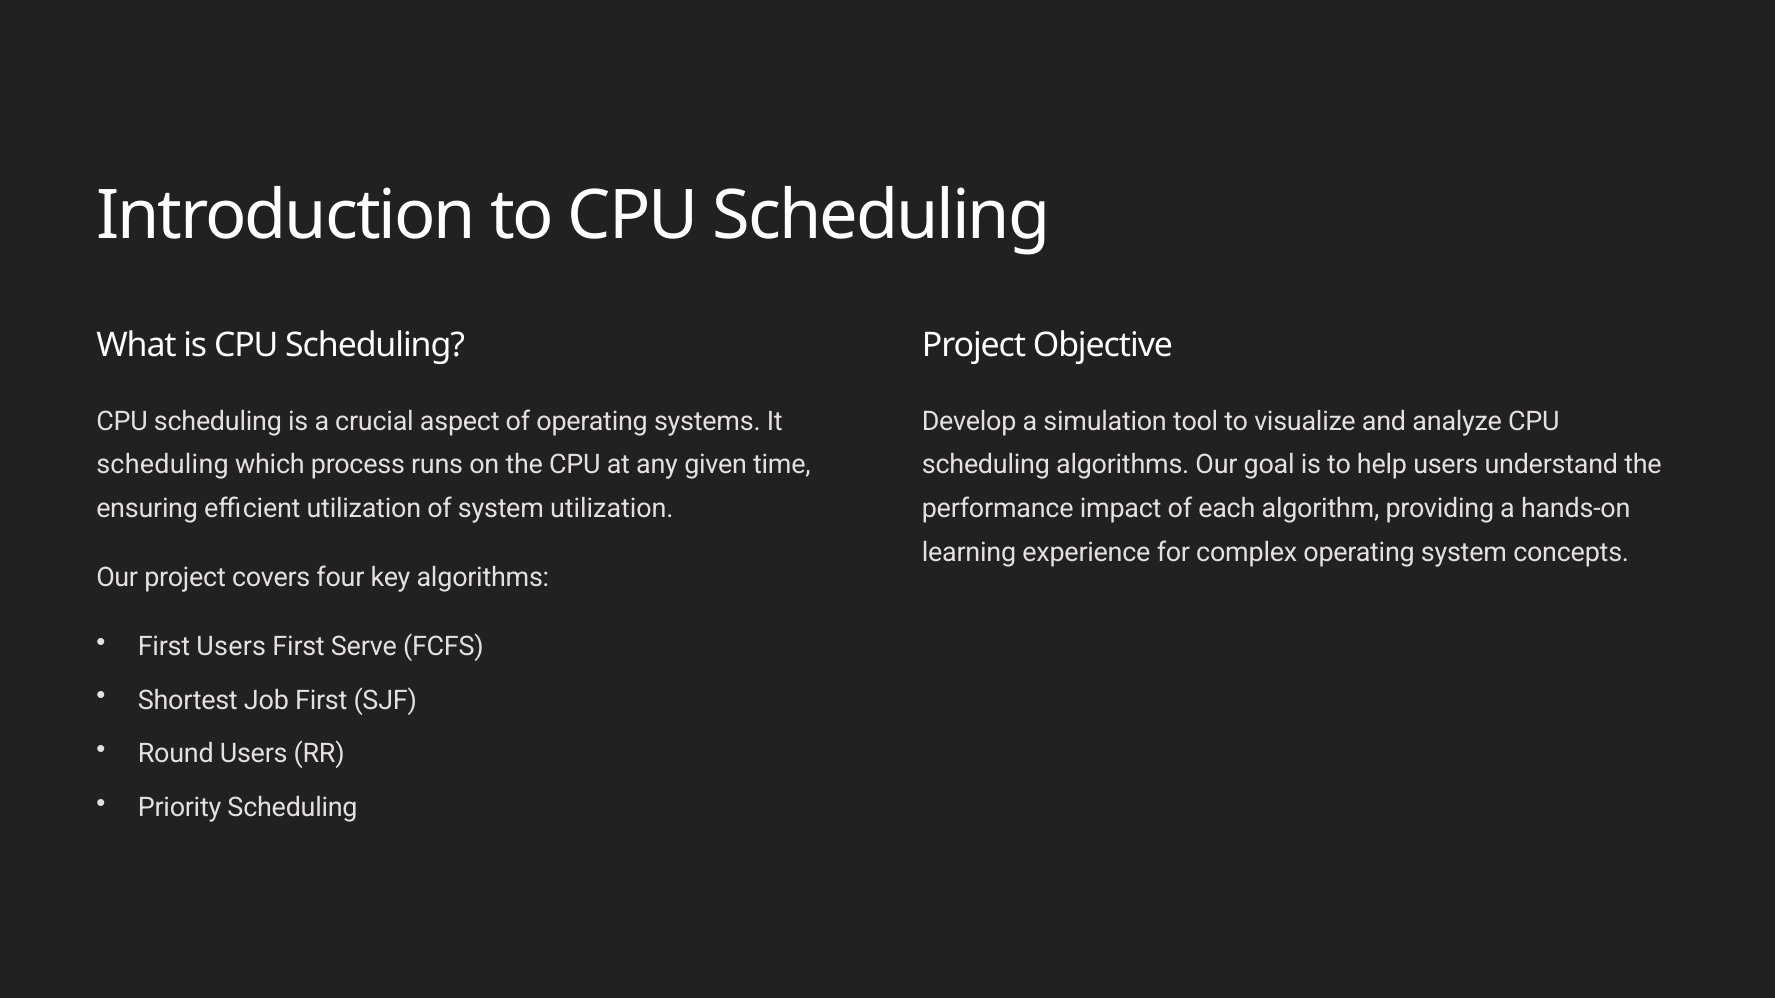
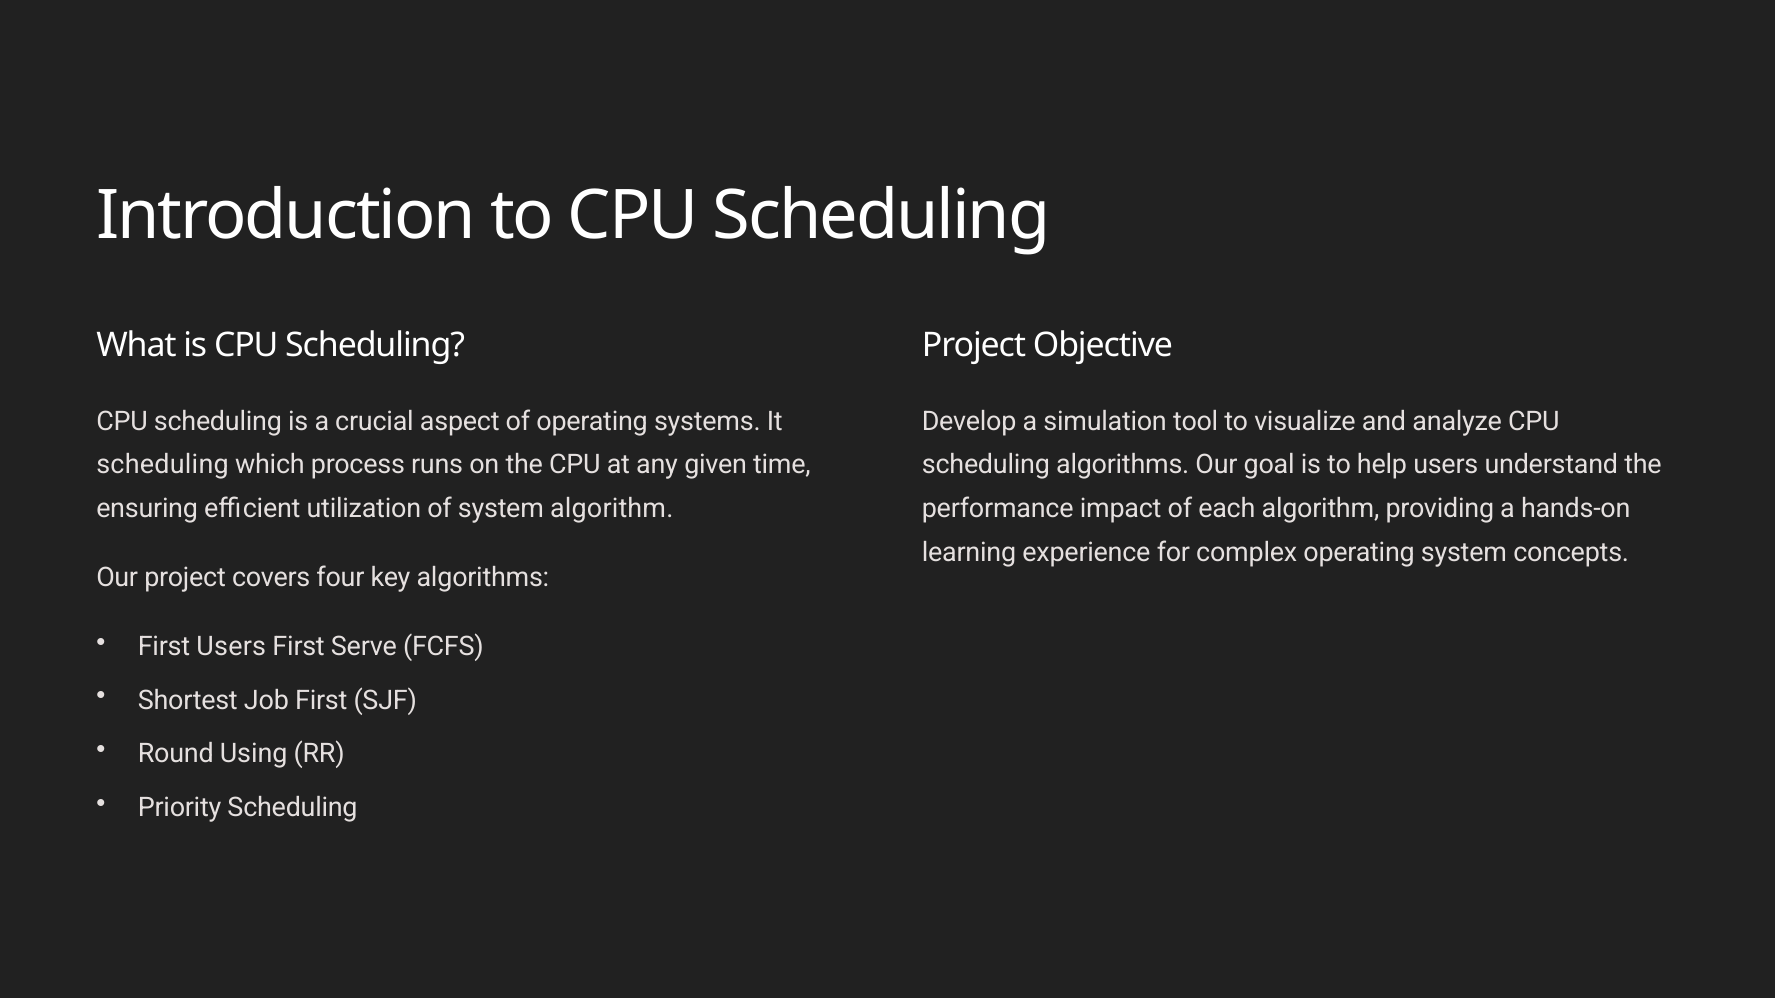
system utilization: utilization -> algorithm (612, 509)
Round Users: Users -> Using (254, 754)
